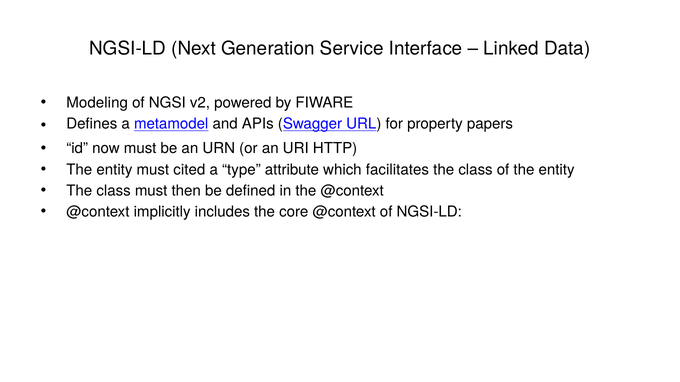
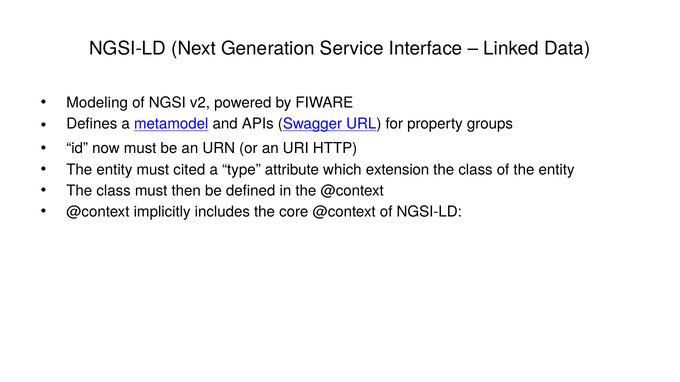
papers: papers -> groups (490, 124)
facilitates: facilitates -> extension (398, 170)
